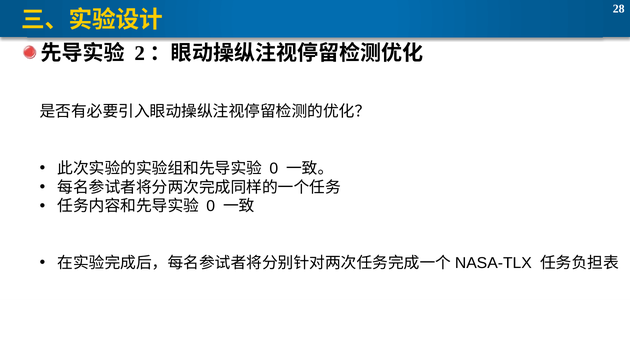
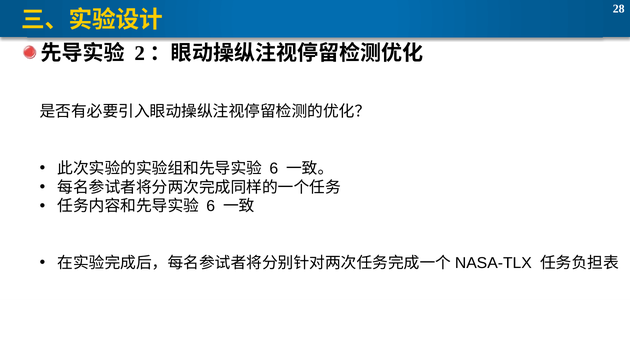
0: 0 -> 6 (274, 169)
0: 0 -> 6 (211, 206)
